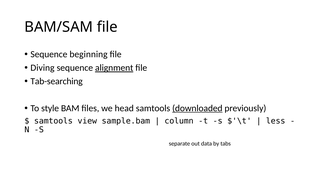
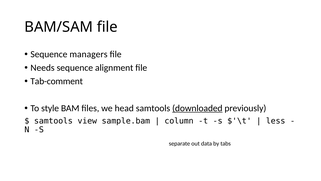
beginning: beginning -> managers (89, 54)
Diving: Diving -> Needs (43, 68)
alignment underline: present -> none (114, 68)
Tab-searching: Tab-searching -> Tab-comment (57, 81)
